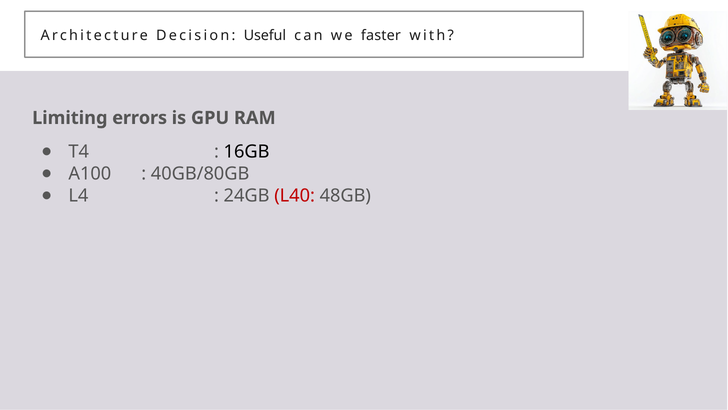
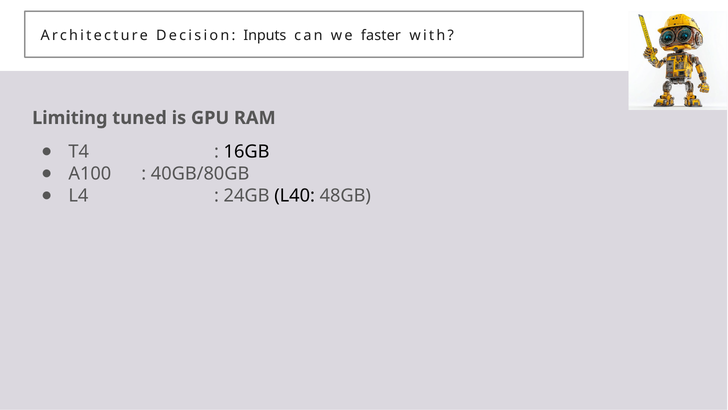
Useful: Useful -> Inputs (265, 36)
errors: errors -> tuned (139, 118)
L40 colour: red -> black (295, 195)
